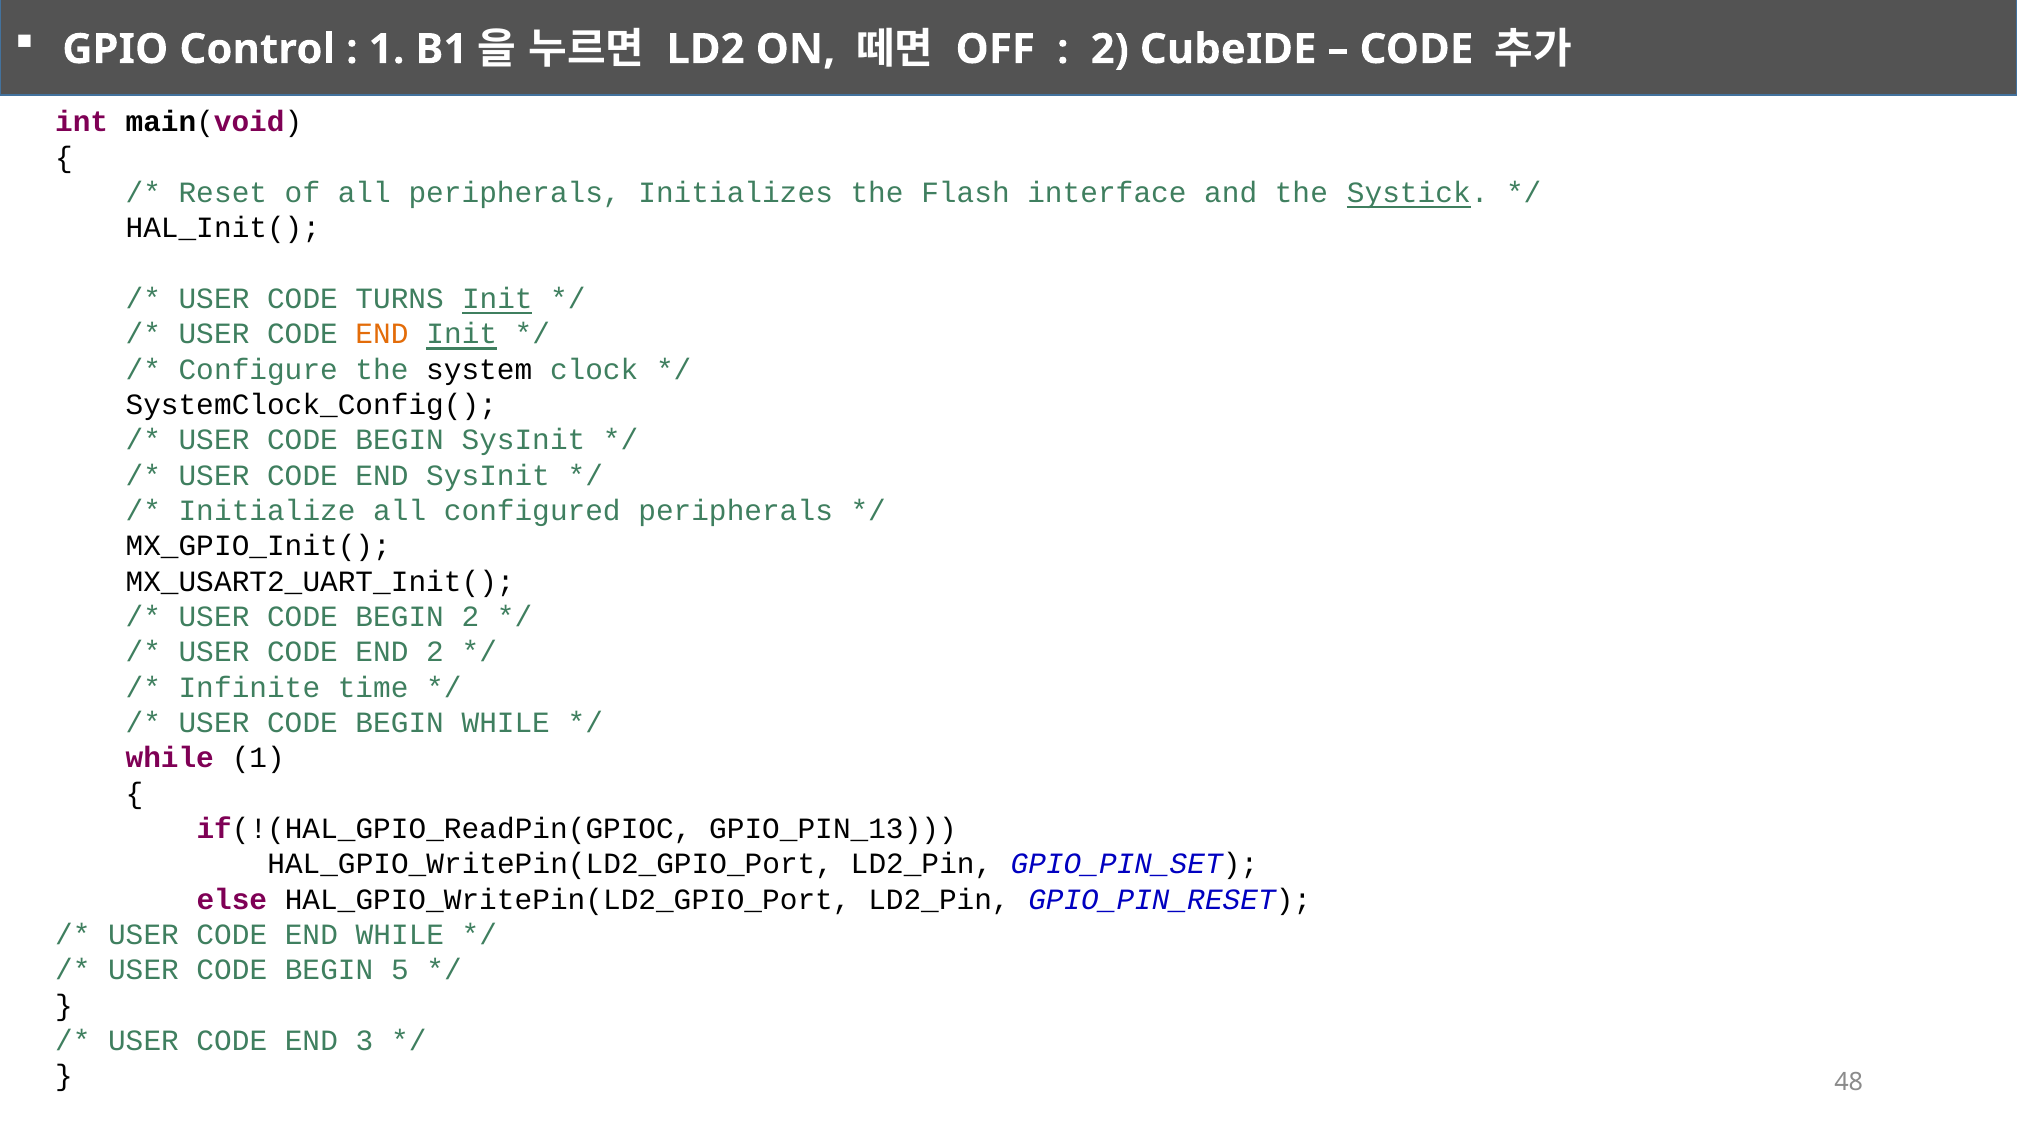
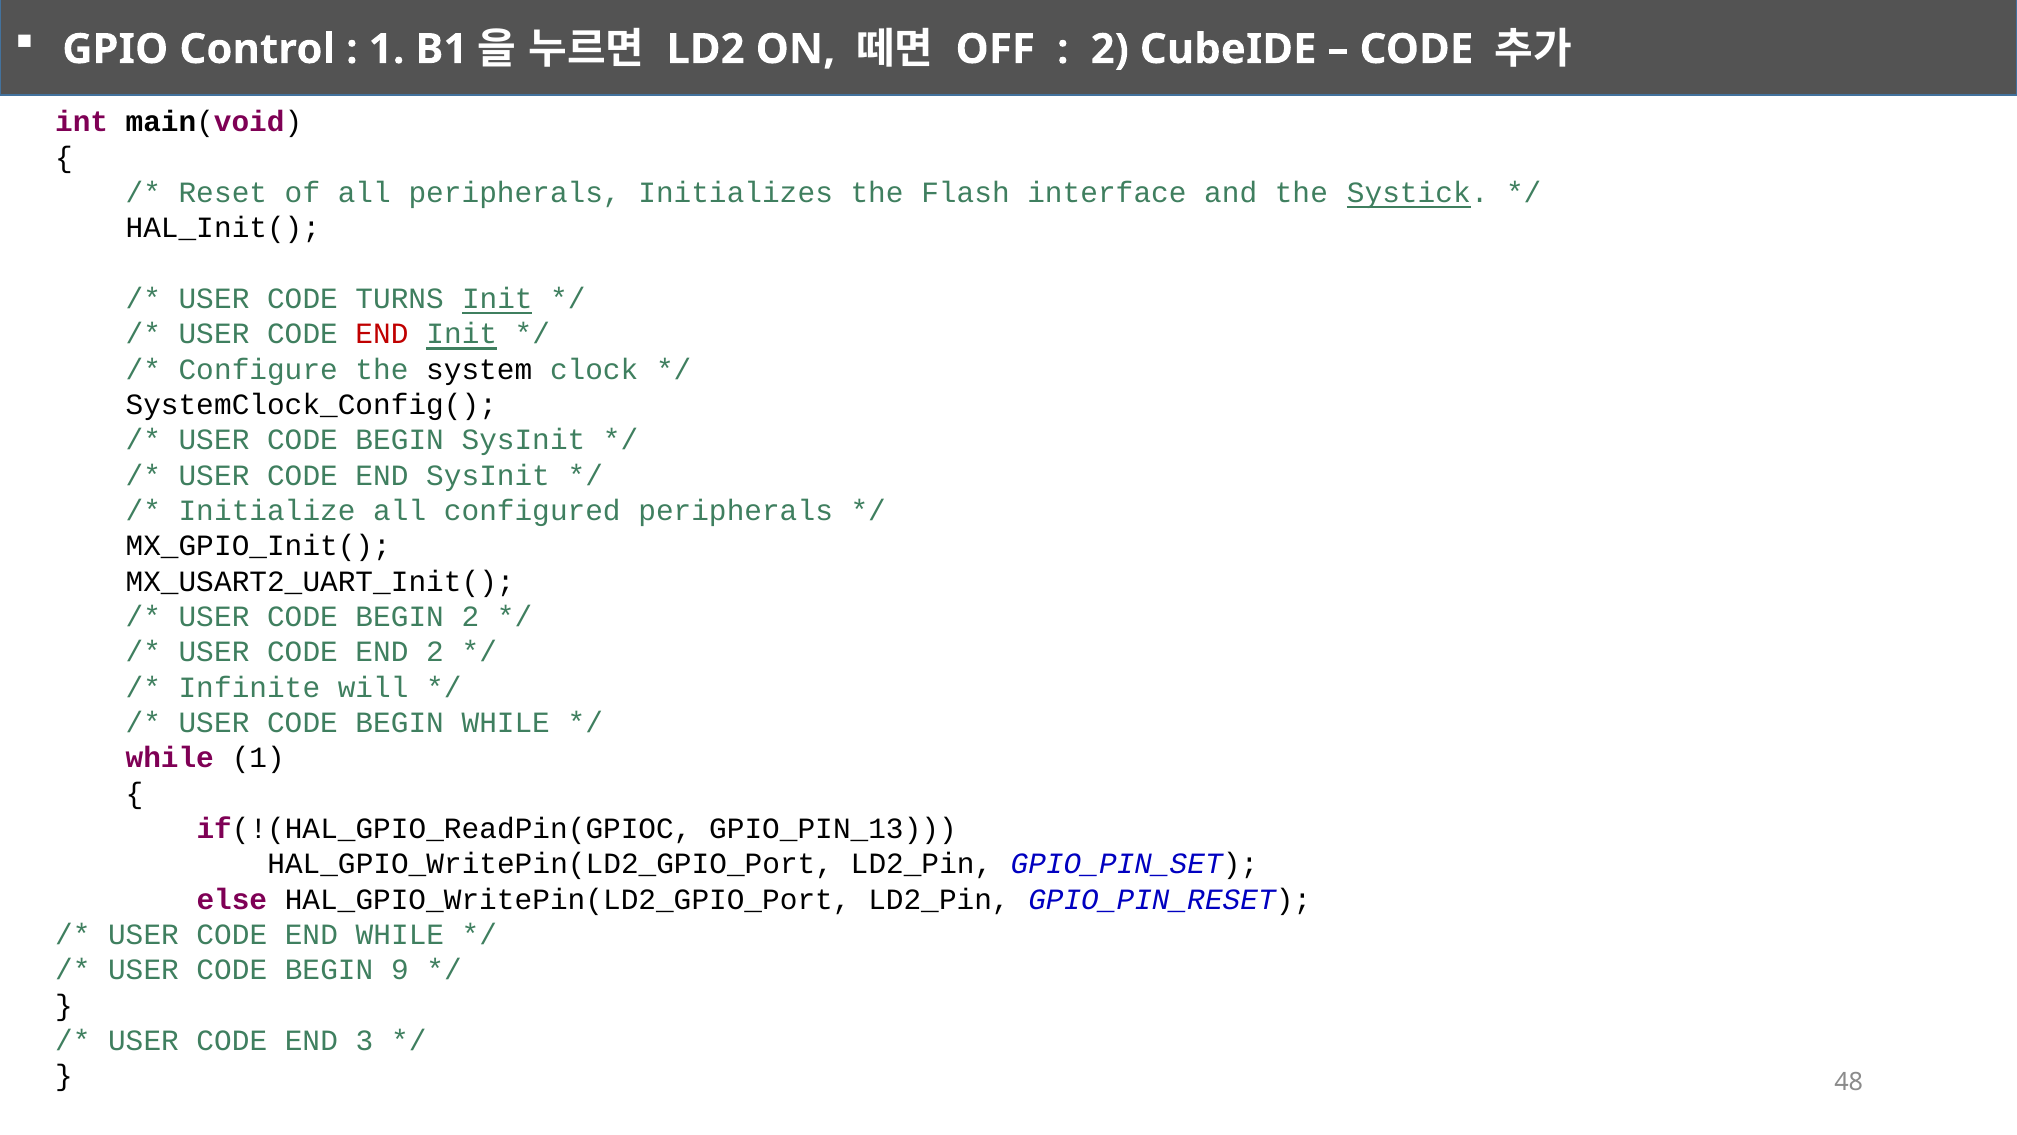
END colour: orange -> red (382, 334)
time: time -> will (373, 687)
5: 5 -> 9 (400, 970)
